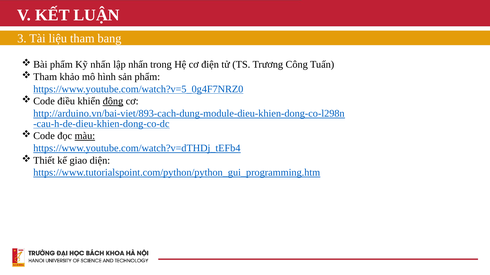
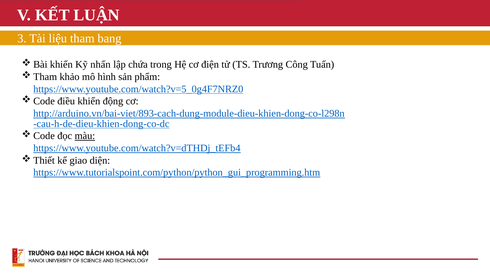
phẩm: phẩm -> khiển (61, 65)
lập nhấn: nhấn -> chứa (138, 65)
động underline: present -> none (113, 101)
